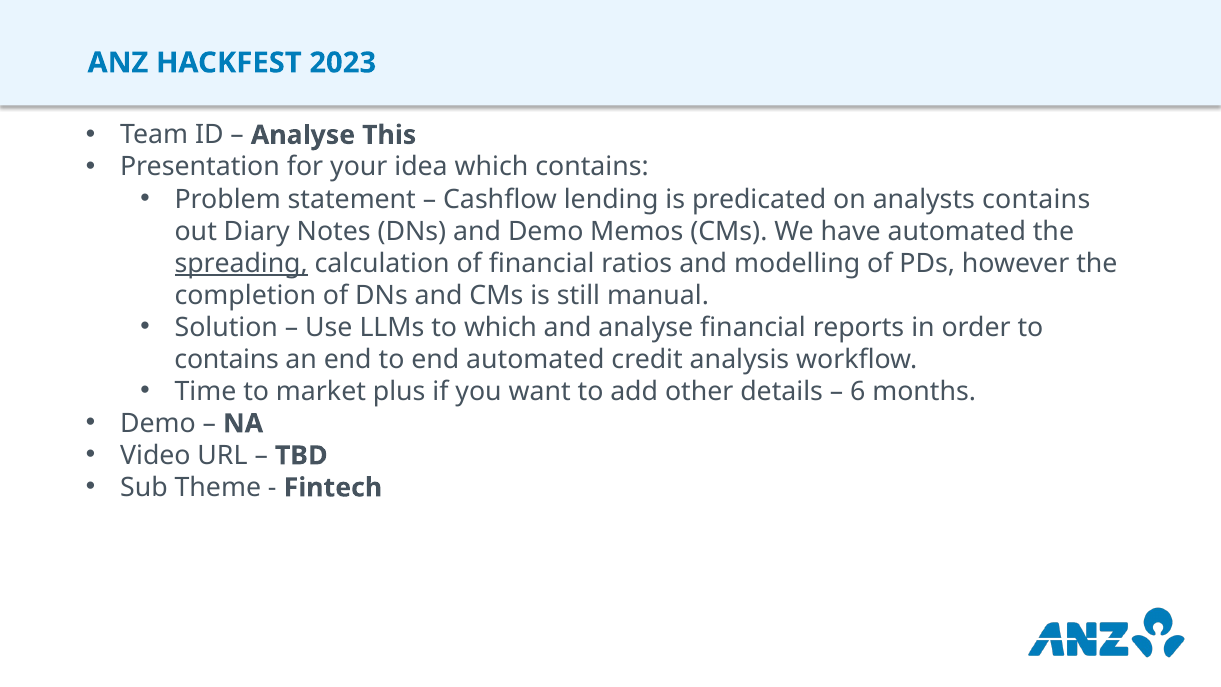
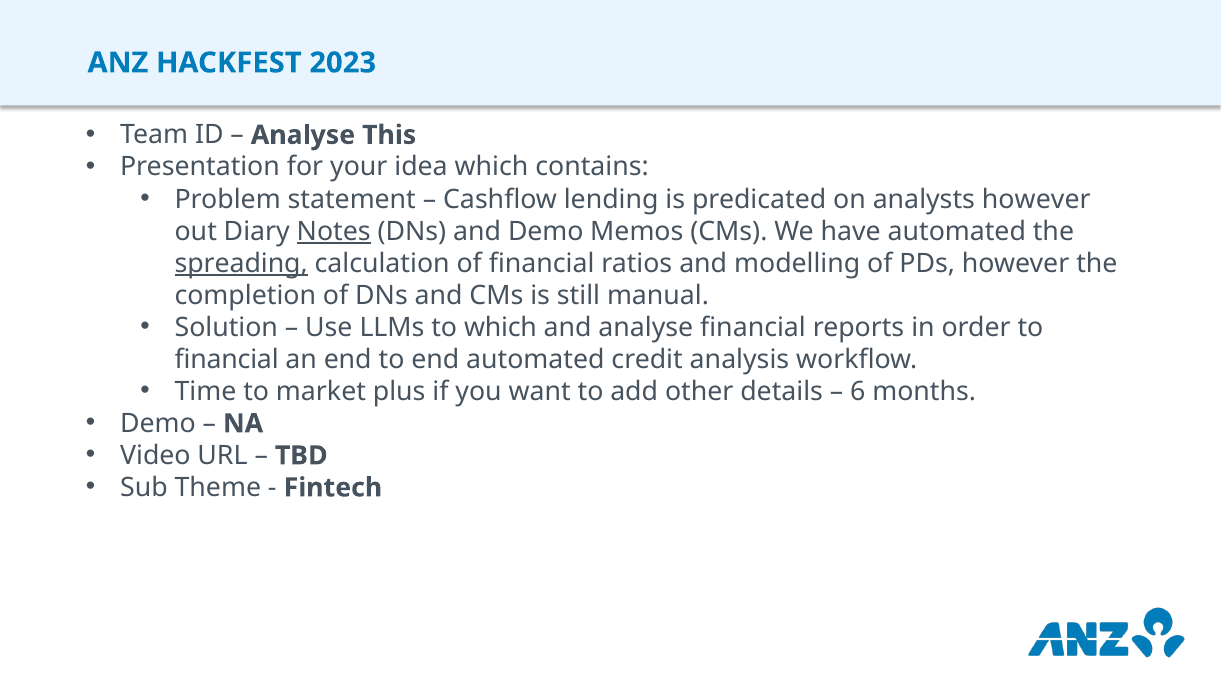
analysts contains: contains -> however (1036, 199)
Notes underline: none -> present (334, 231)
contains: contains -> financial (227, 359)
